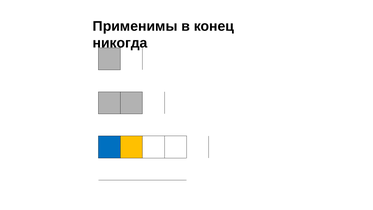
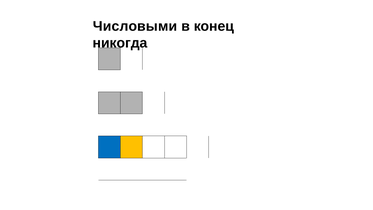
Применимы: Применимы -> Числовыми (135, 26)
